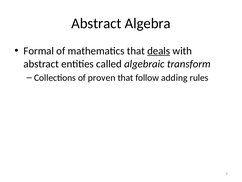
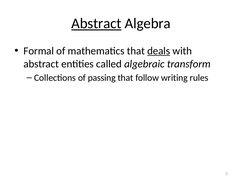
Abstract underline: none -> present (96, 23)
proven: proven -> passing (102, 78)
adding: adding -> writing (174, 78)
